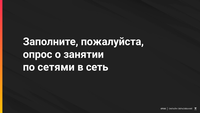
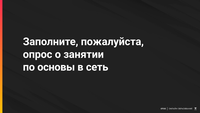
сетями: сетями -> основы (56, 67)
